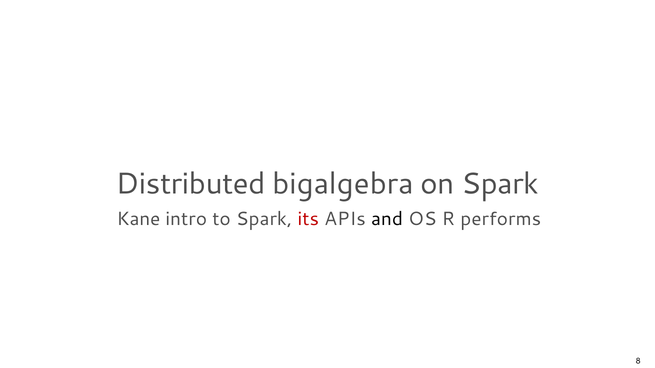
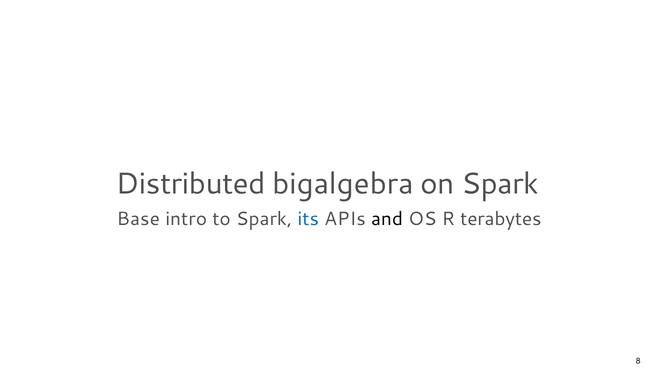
Kane: Kane -> Base (138, 219)
its colour: red -> blue (308, 219)
performs: performs -> terabytes (501, 219)
